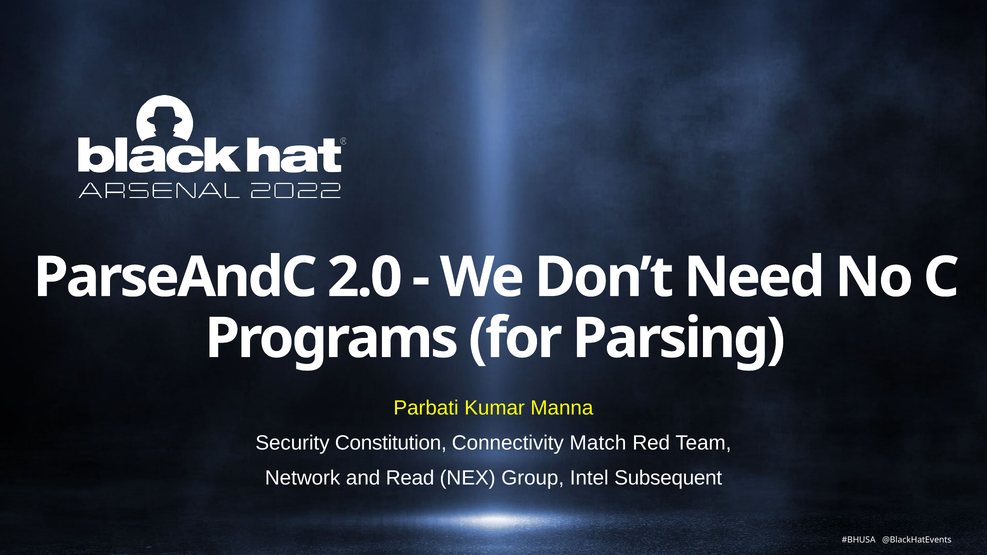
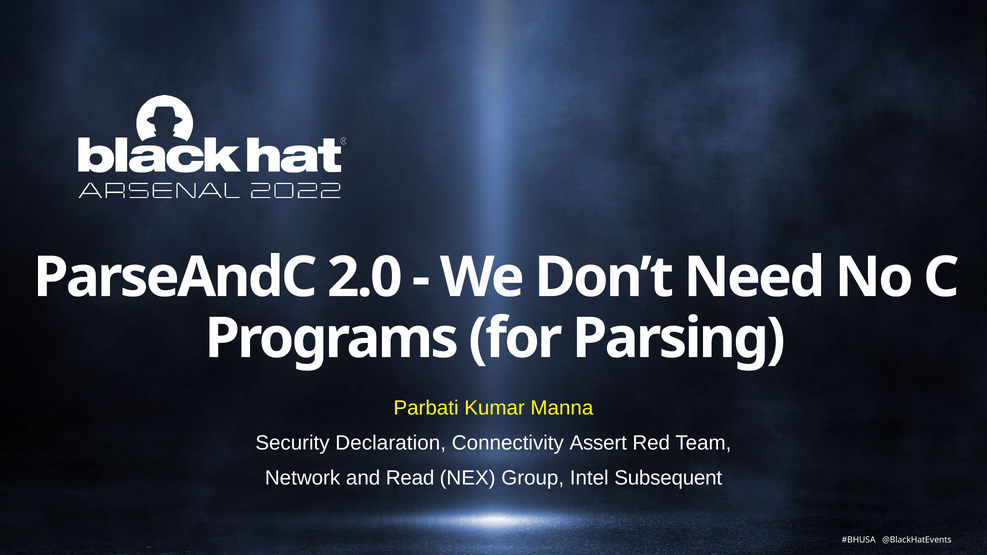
Constitution: Constitution -> Declaration (391, 443)
Match: Match -> Assert (598, 443)
